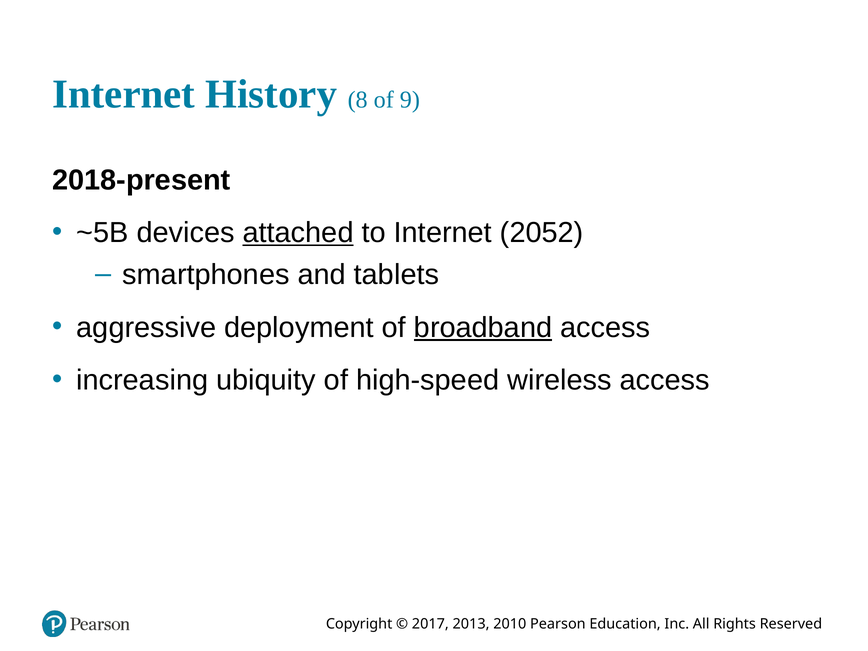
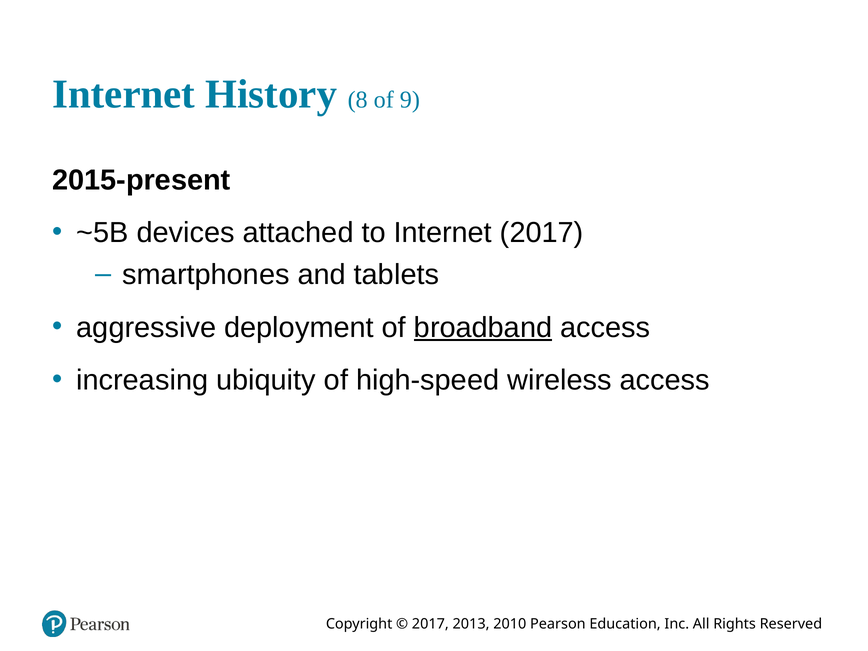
2018-present: 2018-present -> 2015-present (141, 180)
attached underline: present -> none (298, 233)
Internet 2052: 2052 -> 2017 (542, 233)
